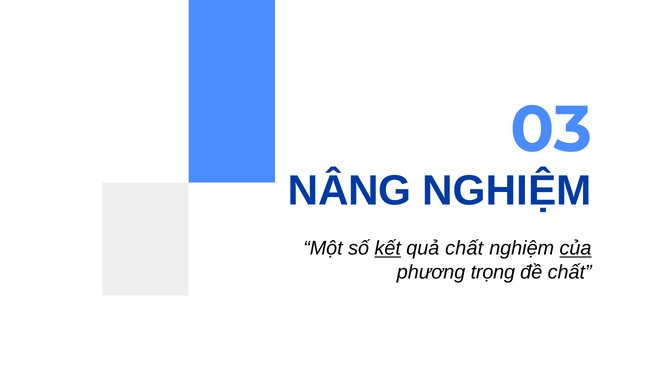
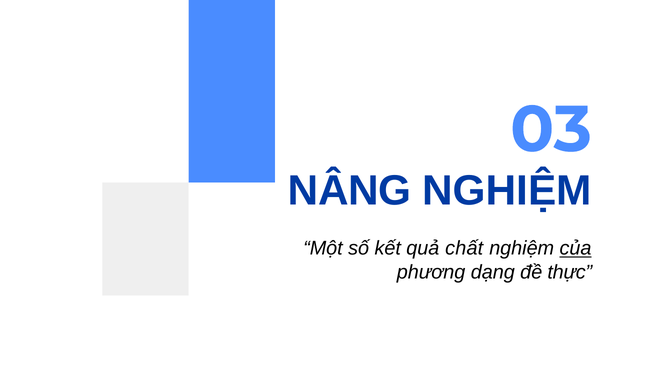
kết underline: present -> none (388, 248)
trọng: trọng -> dạng (493, 272)
đề chất: chất -> thực (570, 272)
